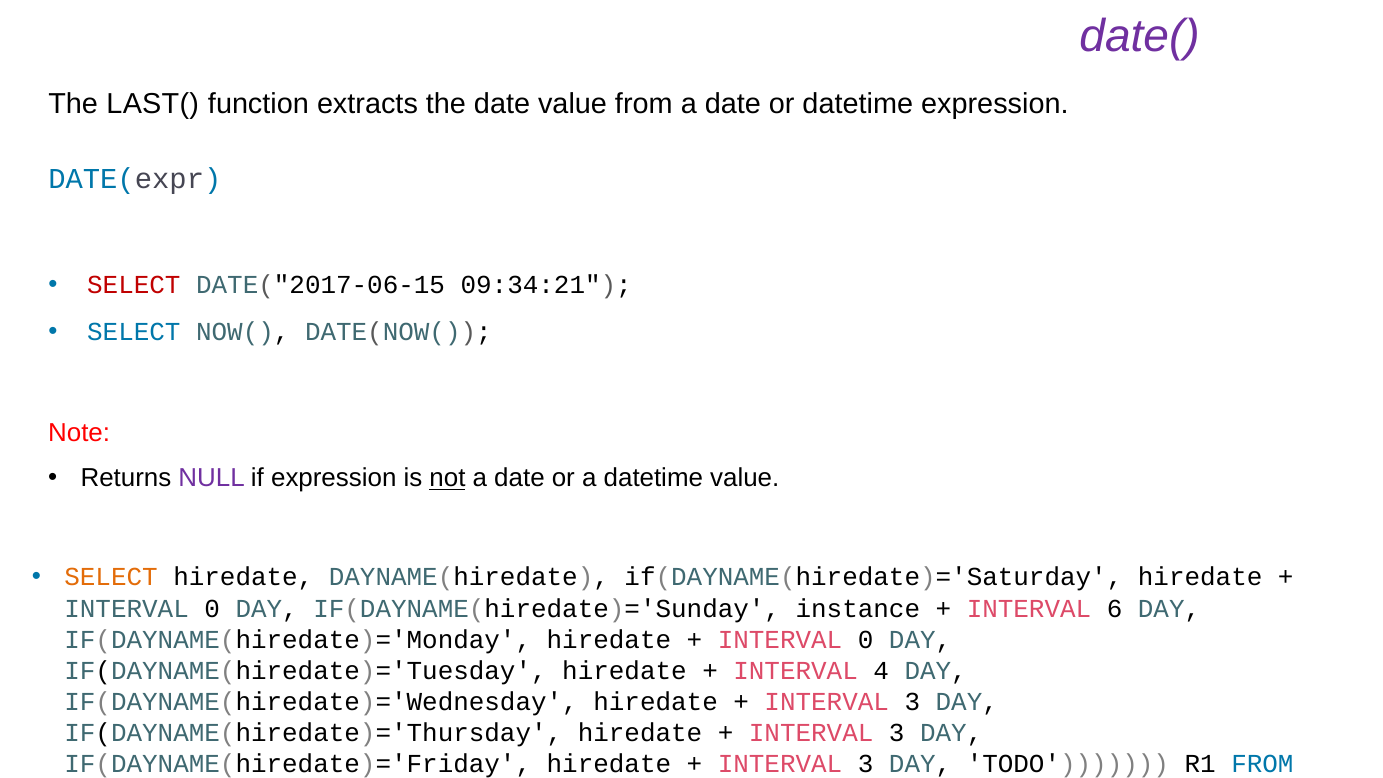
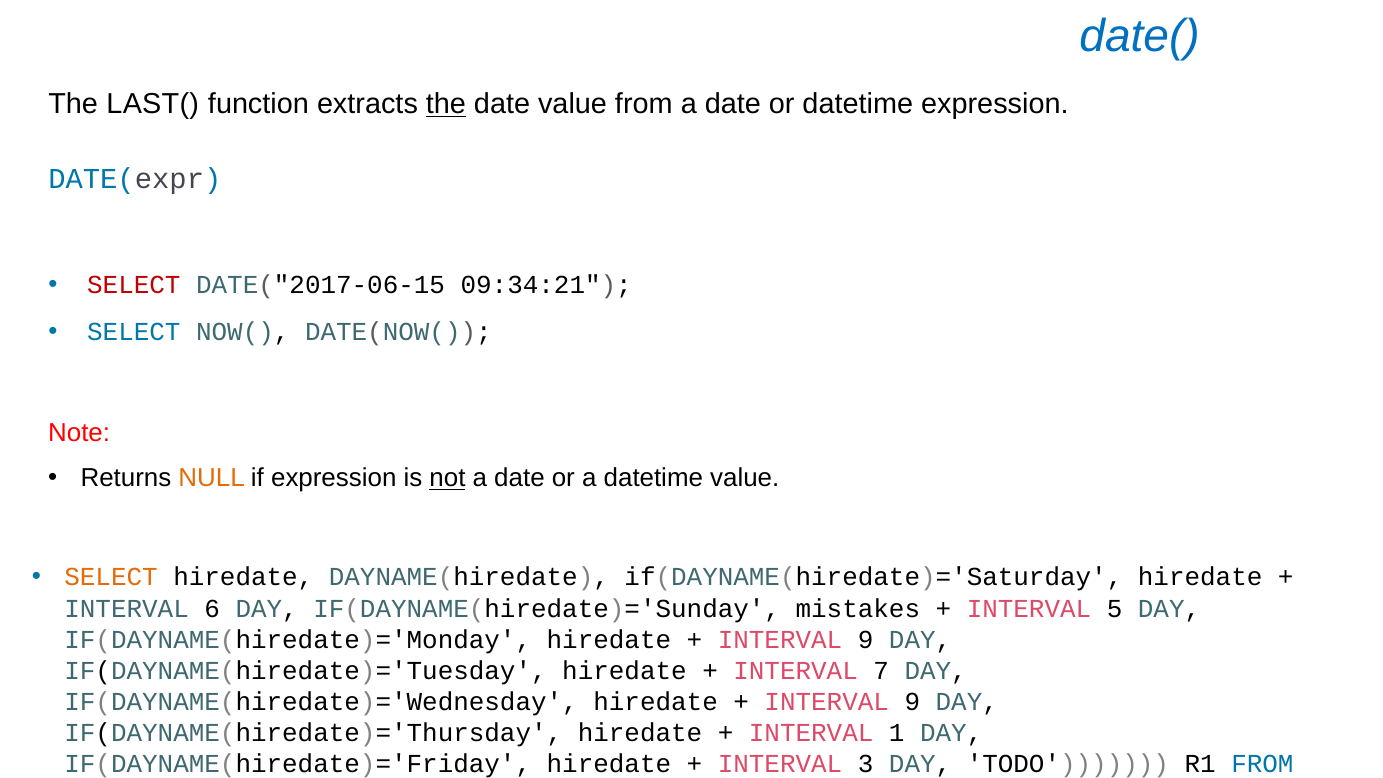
date( colour: purple -> blue (1140, 36)
the underline: none -> present (446, 104)
NULL colour: purple -> orange (212, 478)
0: 0 -> 6 (212, 608)
instance: instance -> mistakes (858, 608)
6: 6 -> 5 (1115, 608)
0: 0 -> 9 (866, 640)
4: 4 -> 7 (881, 671)
3: 3 -> 9 (912, 702)
3: 3 -> 1 (897, 733)
